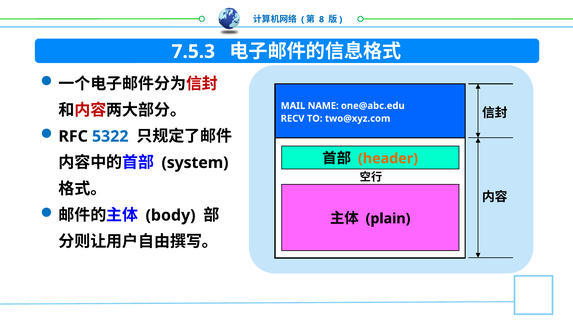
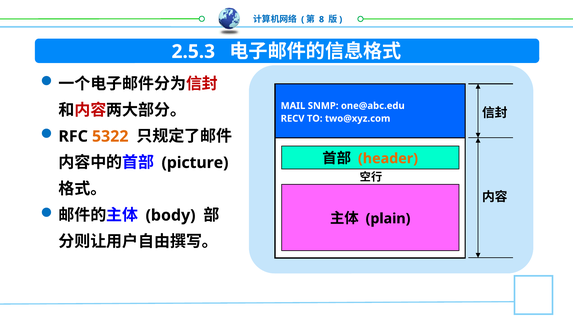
7.5.3: 7.5.3 -> 2.5.3 (193, 51)
NAME: NAME -> SNMP (323, 106)
5322 colour: blue -> orange (110, 136)
system: system -> picture (195, 162)
